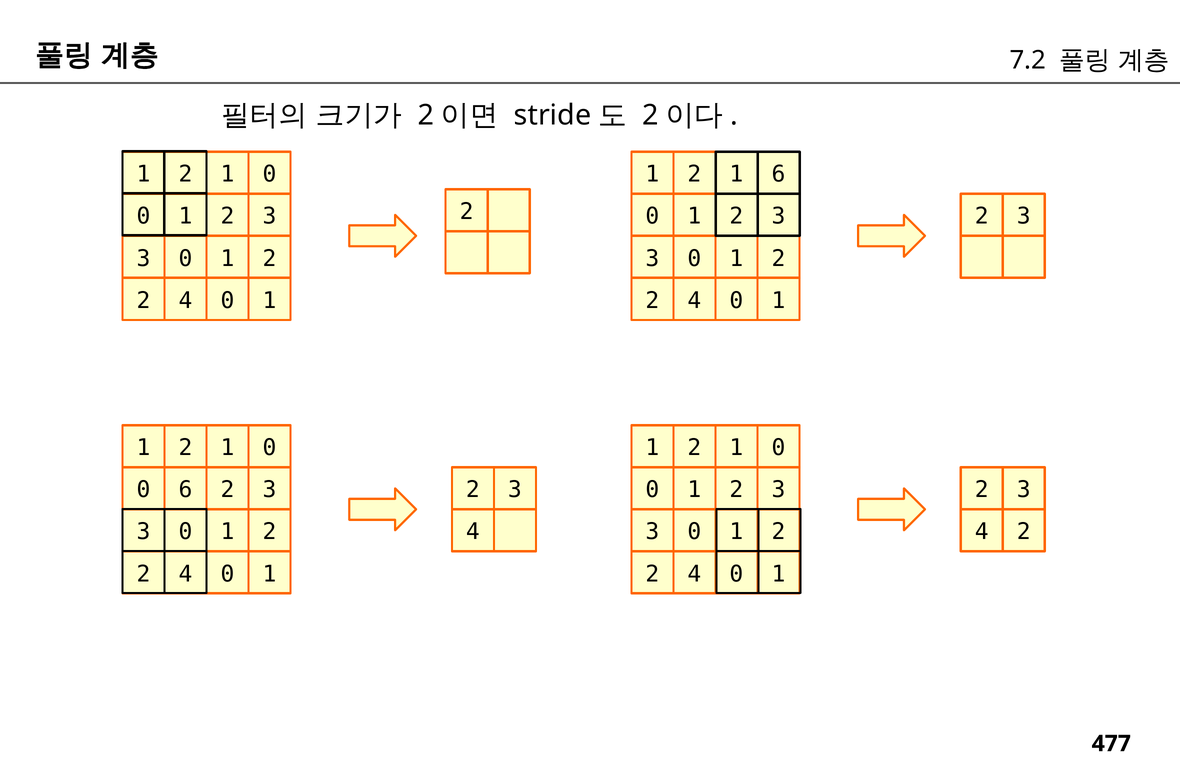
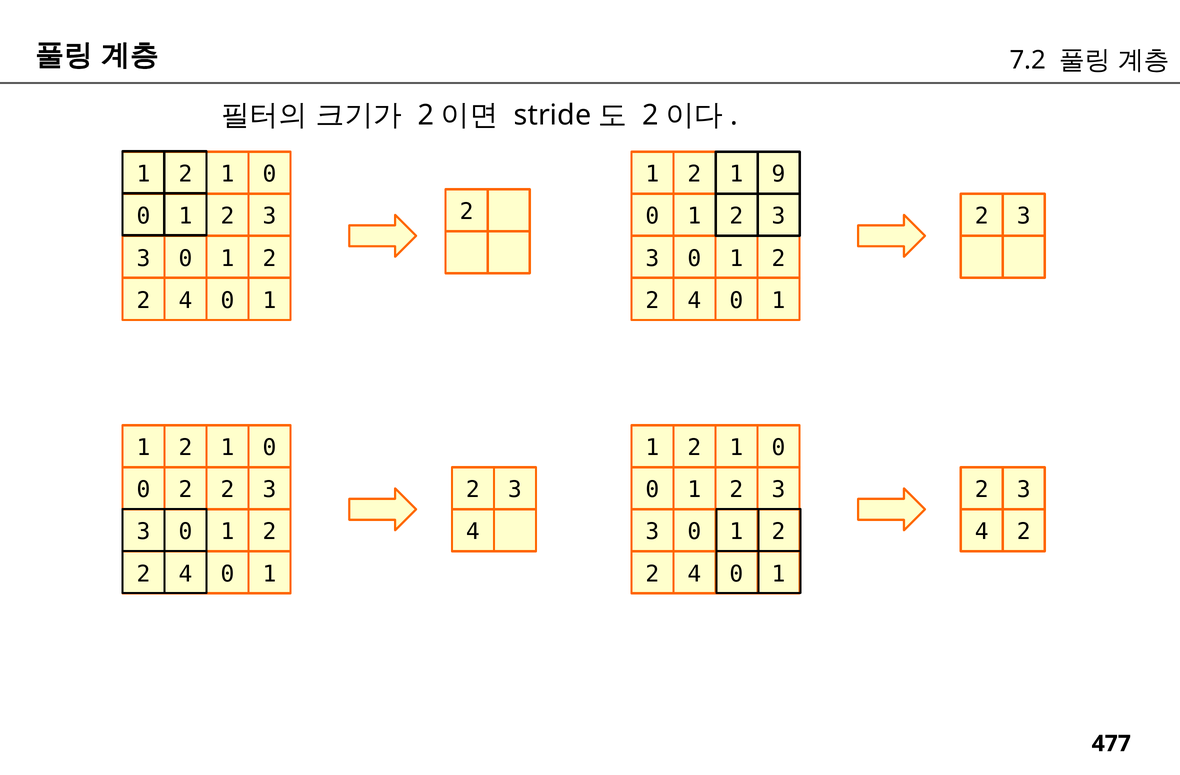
1 6: 6 -> 9 (778, 174)
0 6: 6 -> 2 (185, 490)
